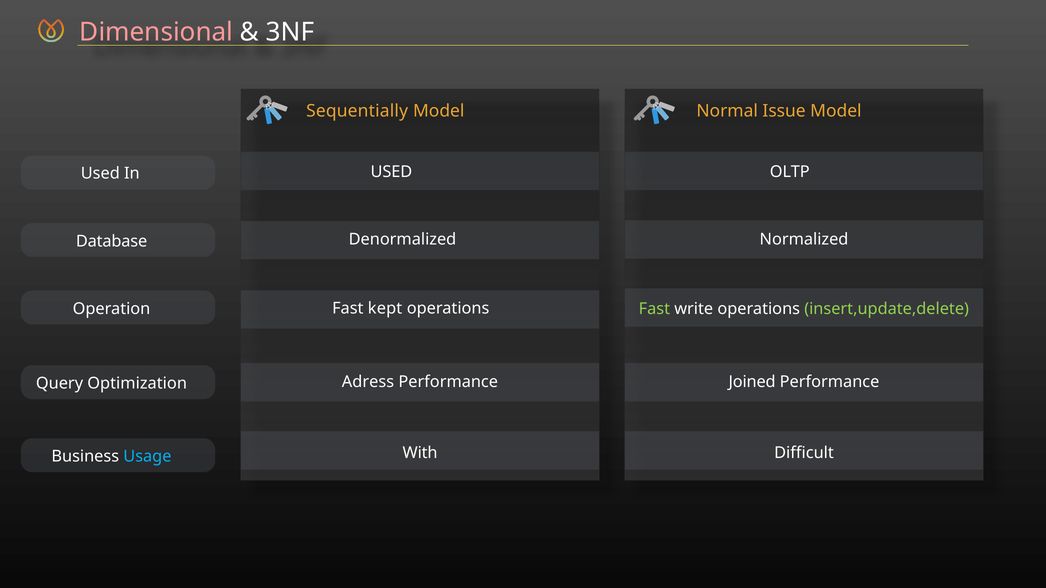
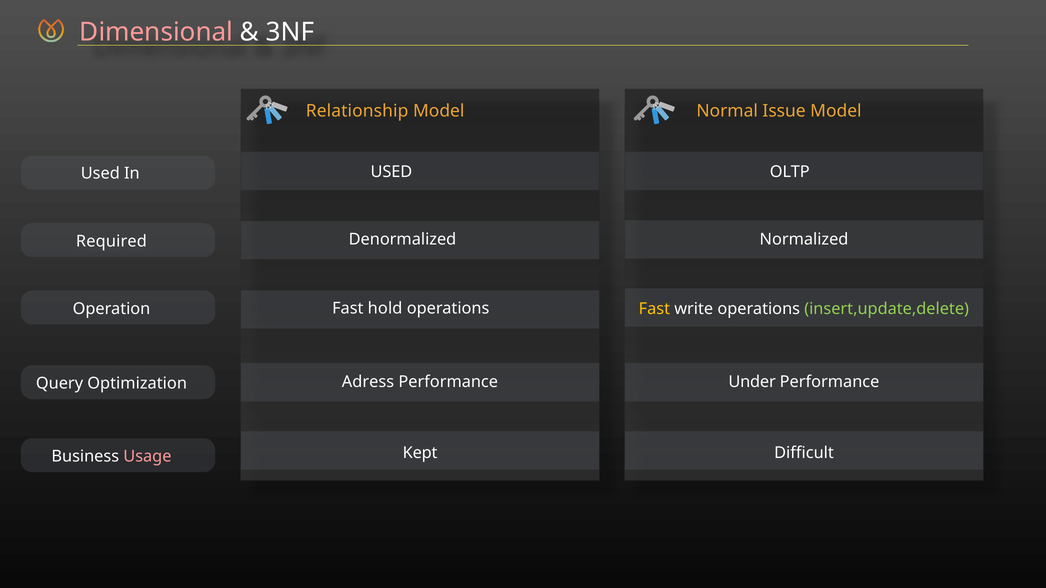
Sequentially: Sequentially -> Relationship (357, 111)
Database: Database -> Required (111, 241)
kept: kept -> hold (385, 308)
Fast colour: light green -> yellow (654, 309)
Joined: Joined -> Under (752, 382)
With: With -> Kept (420, 453)
Usage colour: light blue -> pink (147, 457)
